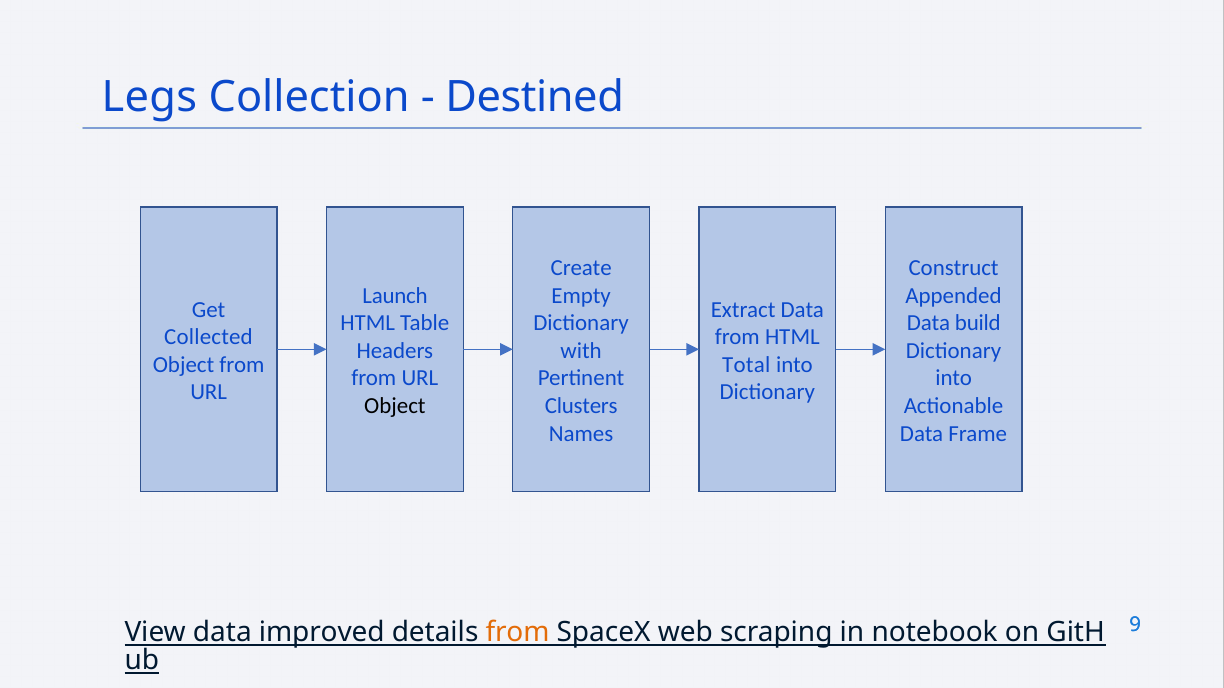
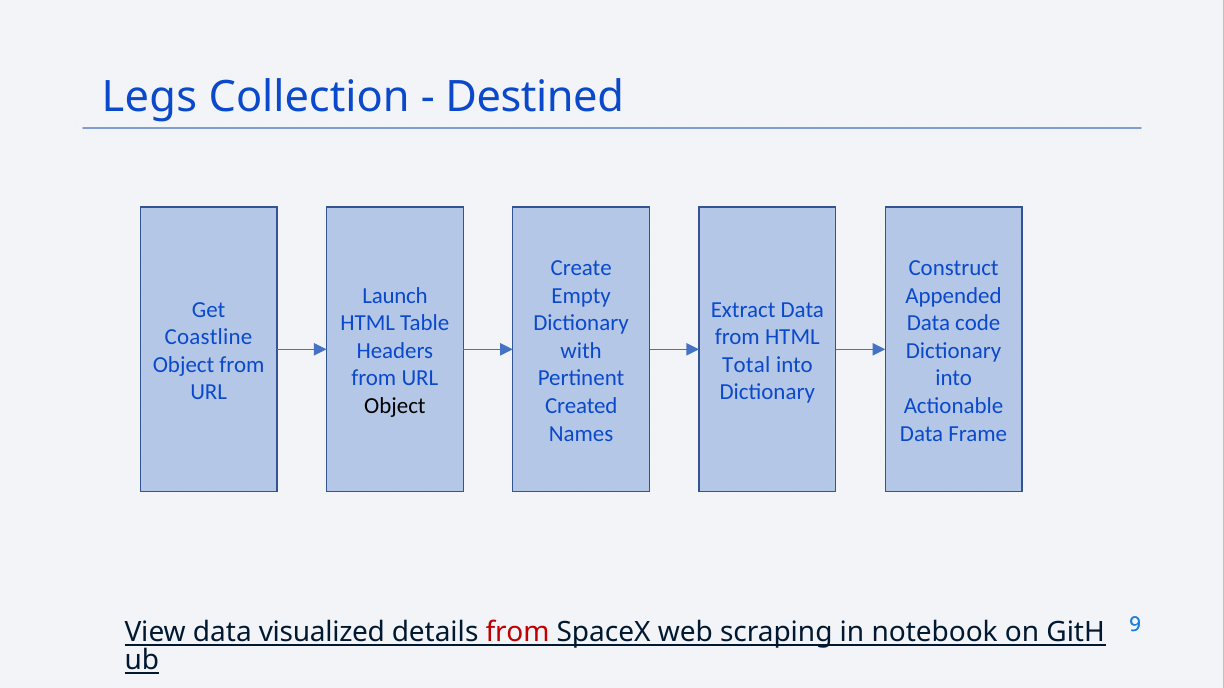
build: build -> code (978, 324)
Collected: Collected -> Coastline (208, 337)
Clusters: Clusters -> Created (581, 406)
improved: improved -> visualized (322, 633)
from colour: orange -> red (518, 633)
